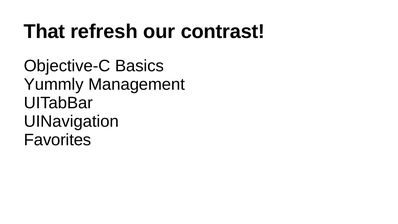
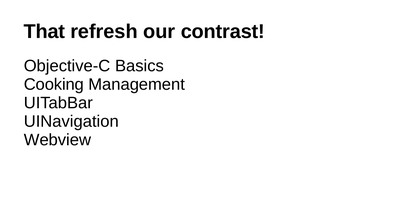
Yummly: Yummly -> Cooking (54, 84)
Favorites: Favorites -> Webview (57, 140)
